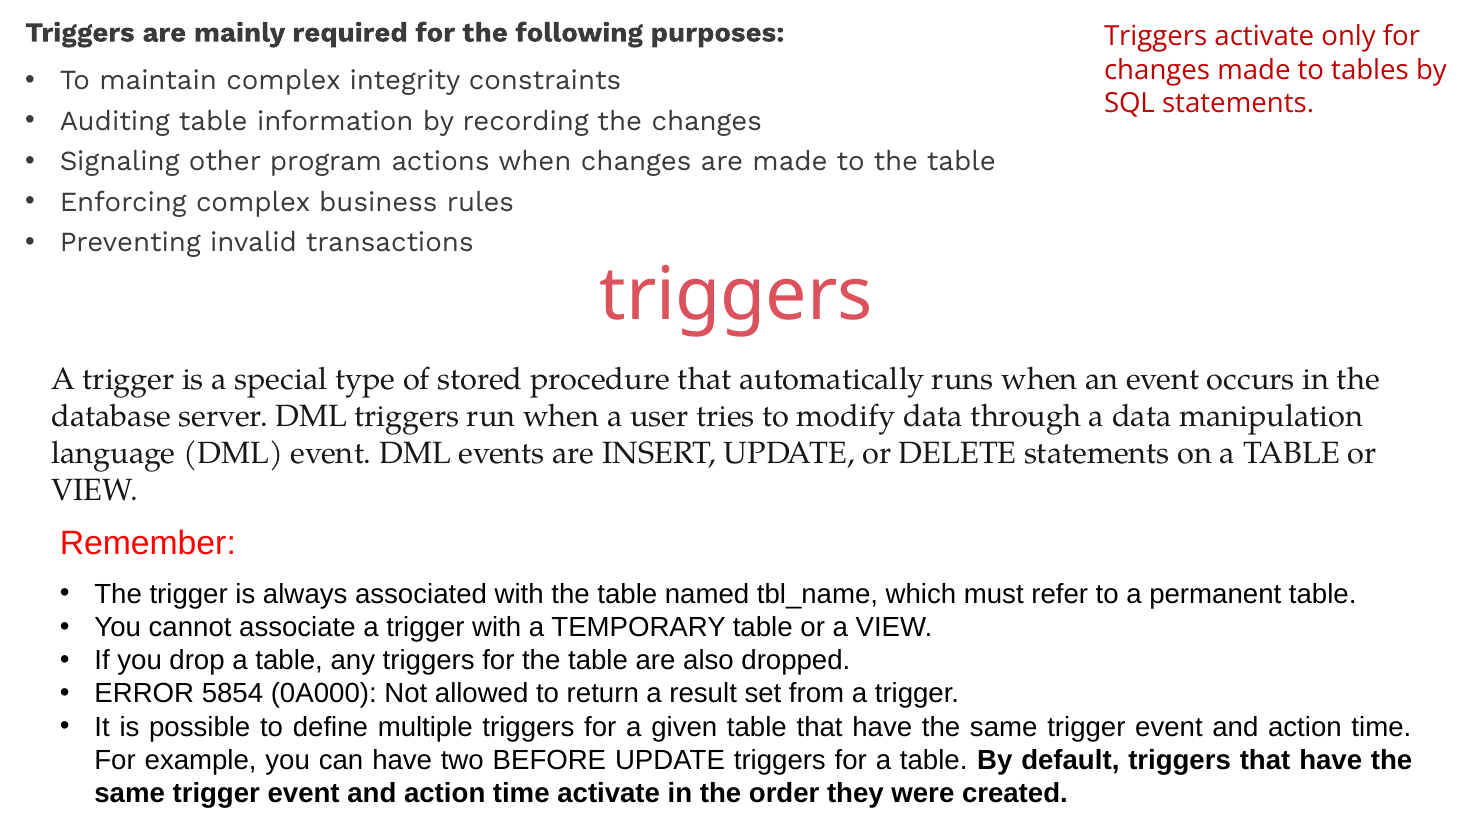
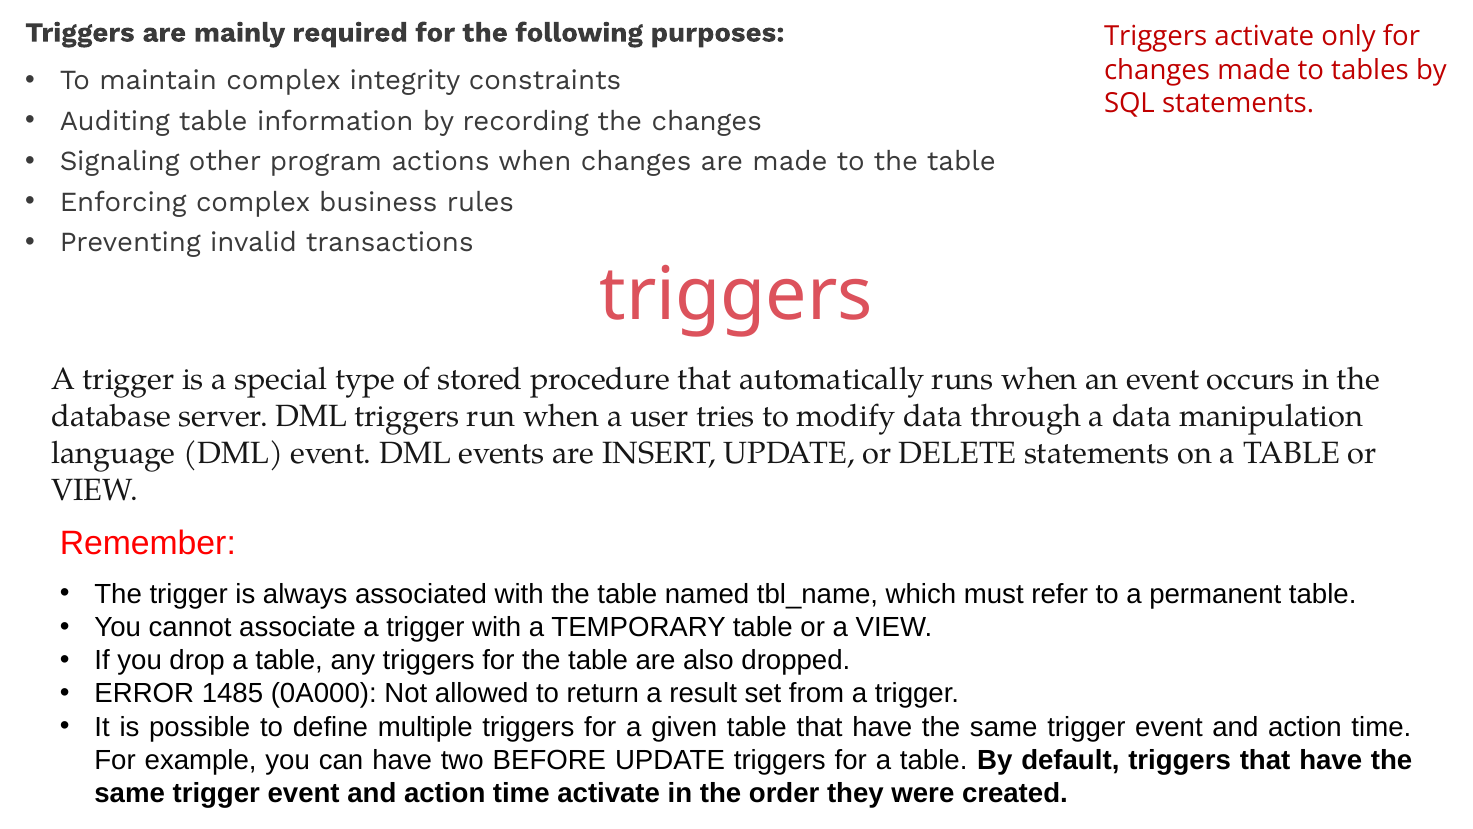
5854: 5854 -> 1485 (232, 693)
